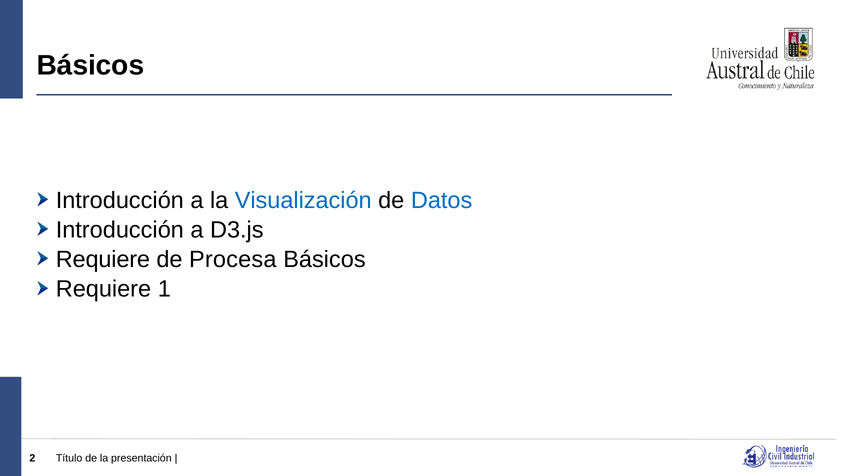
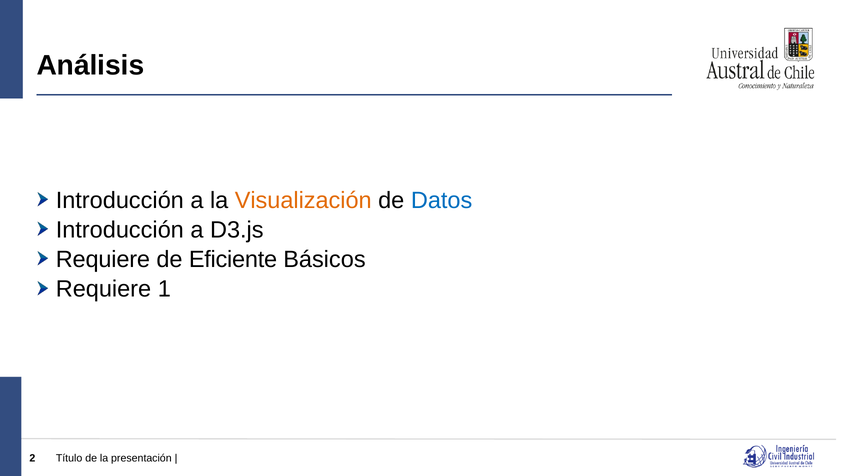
Básicos: Básicos -> Análisis (90, 65)
Visualización colour: blue -> orange (303, 200)
Procesa: Procesa -> Eficiente (233, 260)
